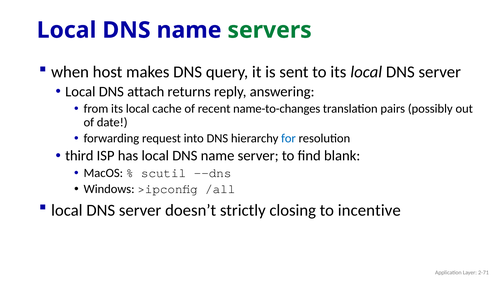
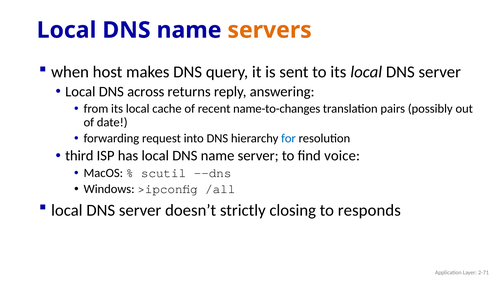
servers colour: green -> orange (270, 30)
attach: attach -> across (146, 92)
blank: blank -> voice (342, 156)
incentive: incentive -> responds (369, 210)
